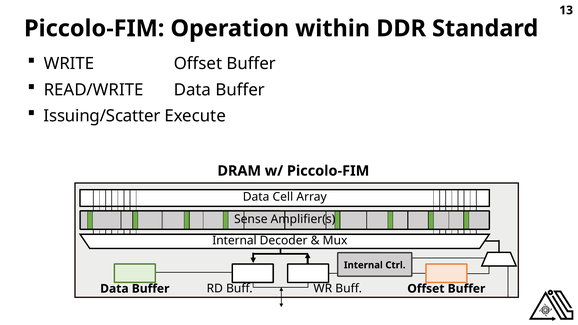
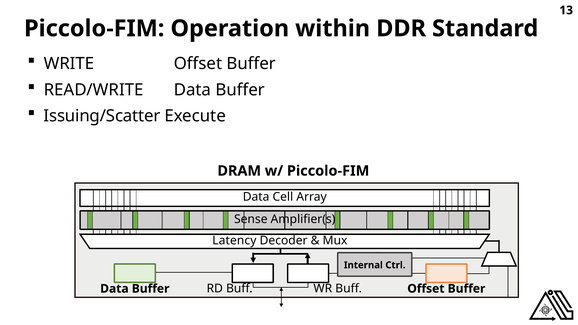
Internal: Internal -> Latency (234, 241)
